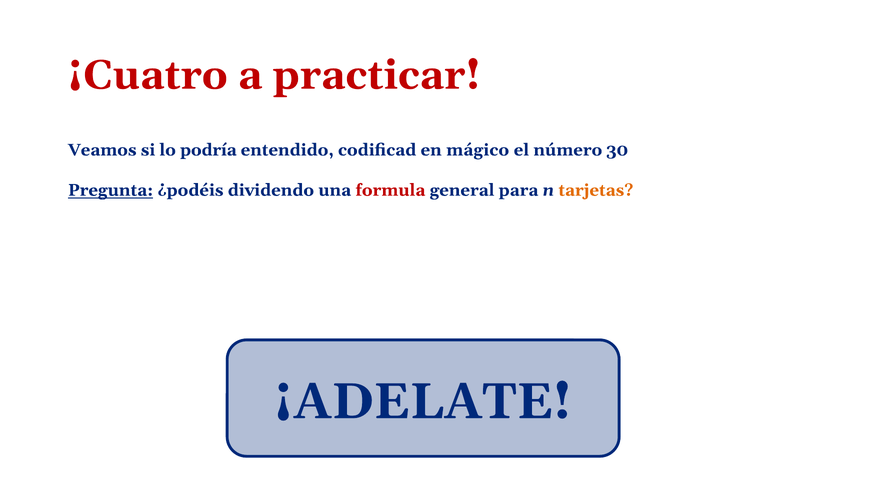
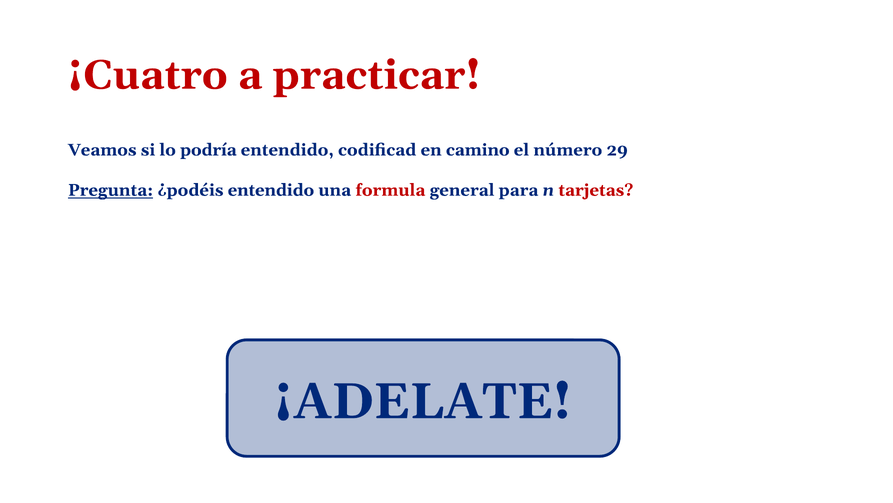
mágico: mágico -> camino (478, 150)
30: 30 -> 29 (617, 150)
¿podéis dividendo: dividendo -> entendido (271, 190)
tarjetas colour: orange -> red (596, 190)
